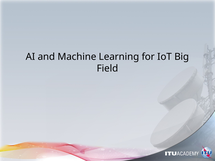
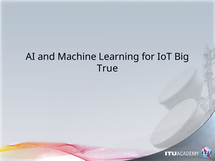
Field: Field -> True (107, 68)
